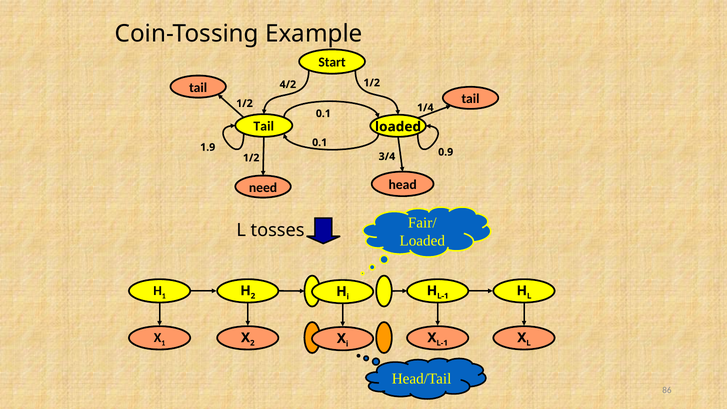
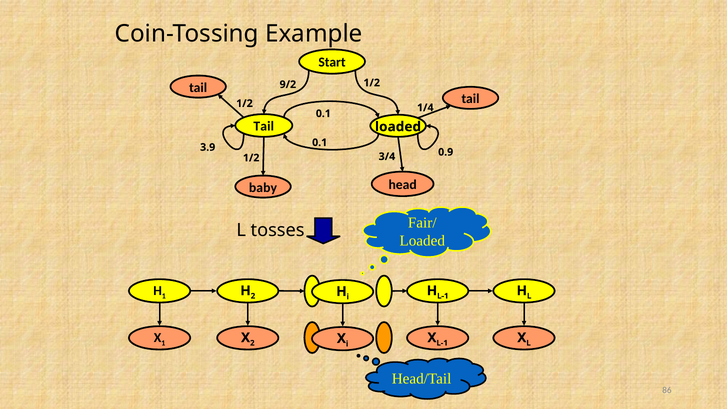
4/2: 4/2 -> 9/2 (288, 84)
1.9: 1.9 -> 3.9 (208, 147)
need: need -> baby (263, 187)
